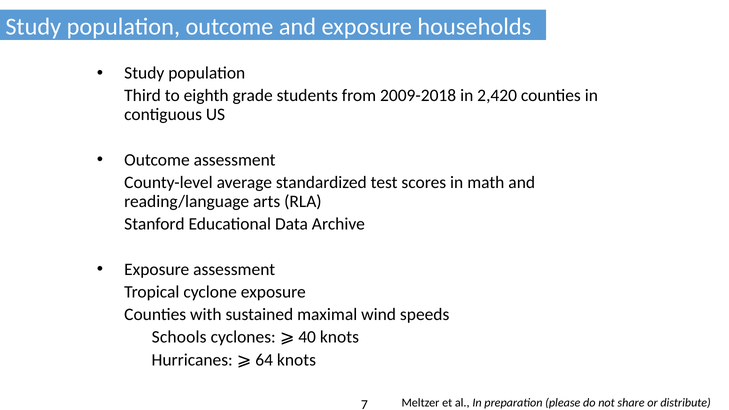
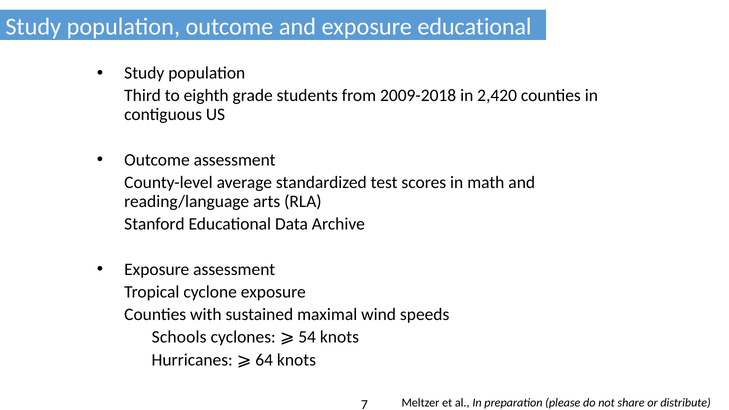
exposure households: households -> educational (474, 27)
40: 40 -> 54 (307, 337)
